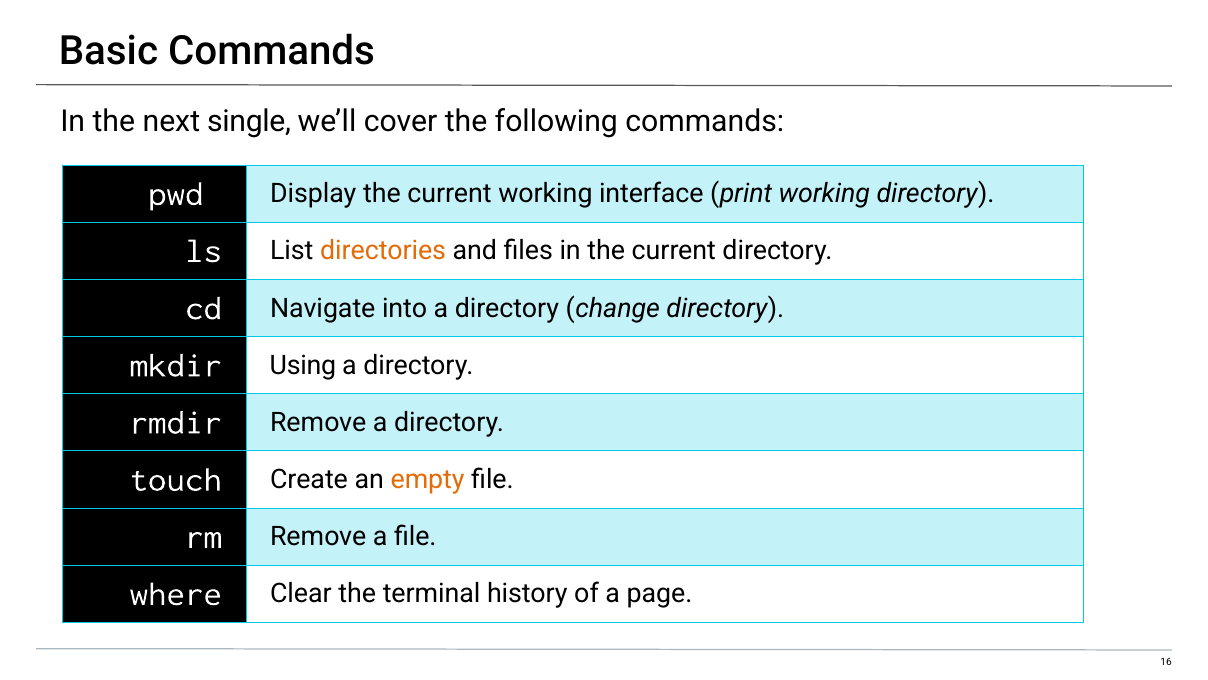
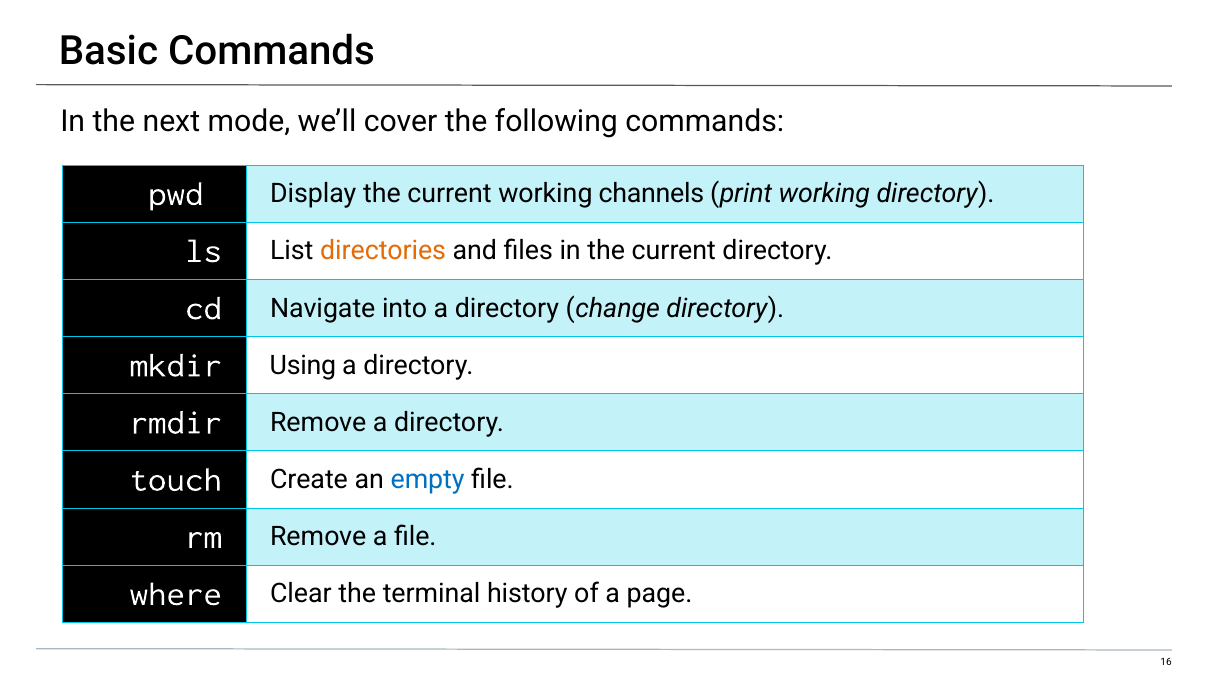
single: single -> mode (249, 122)
interface: interface -> channels (651, 194)
empty colour: orange -> blue (428, 479)
